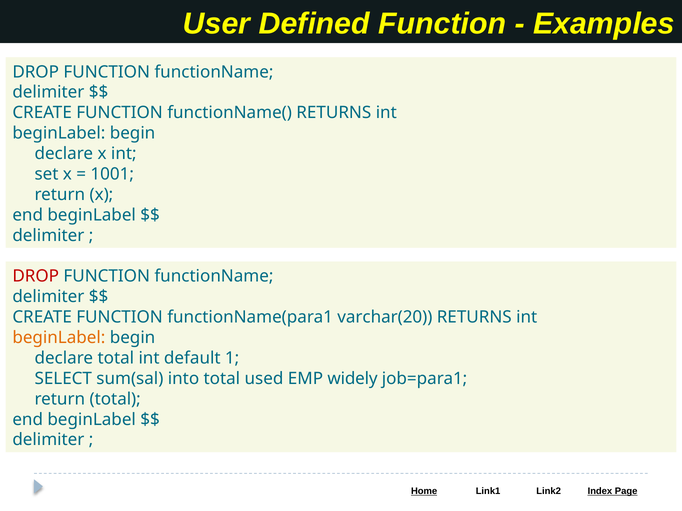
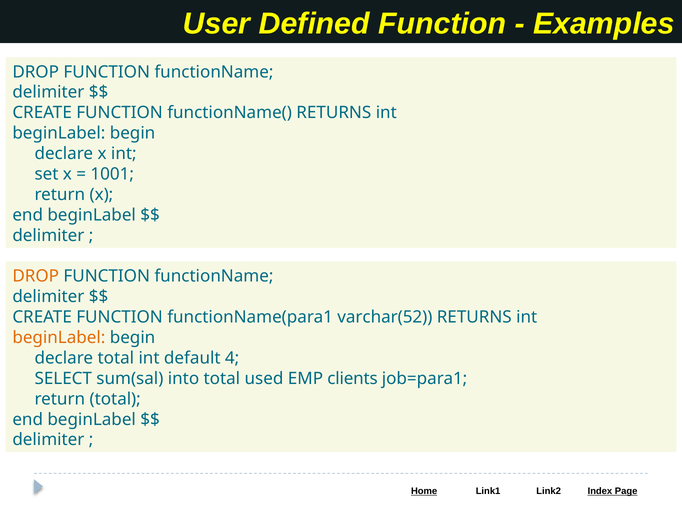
DROP colour: red -> orange (36, 277)
varchar(20: varchar(20 -> varchar(52 (385, 318)
1: 1 -> 4 (232, 358)
widely: widely -> clients (353, 379)
